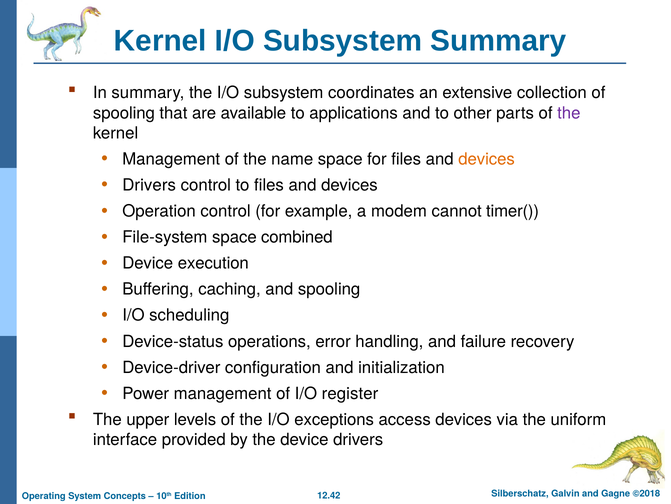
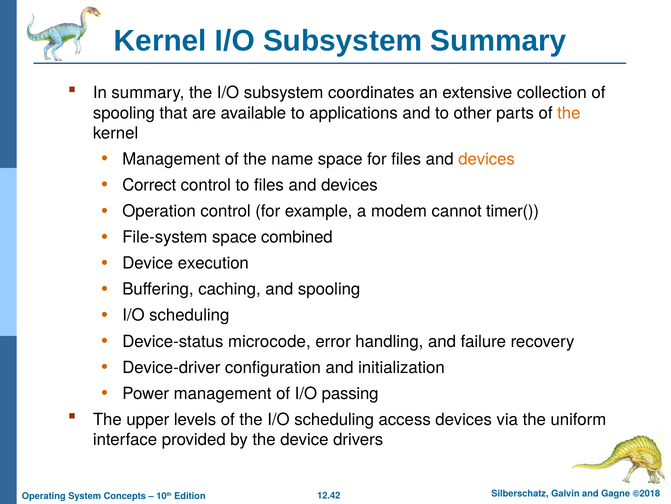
the colour: purple -> orange (569, 113)
Drivers: Drivers -> Correct (149, 185)
operations: operations -> microcode (269, 341)
register: register -> passing (350, 393)
the I/O exceptions: exceptions -> scheduling (334, 419)
